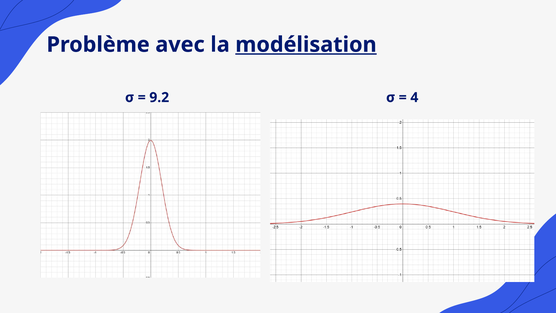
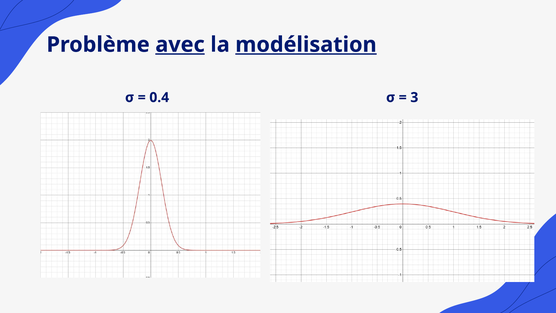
avec underline: none -> present (180, 45)
9.2: 9.2 -> 0.4 (159, 97)
4: 4 -> 3 (414, 97)
